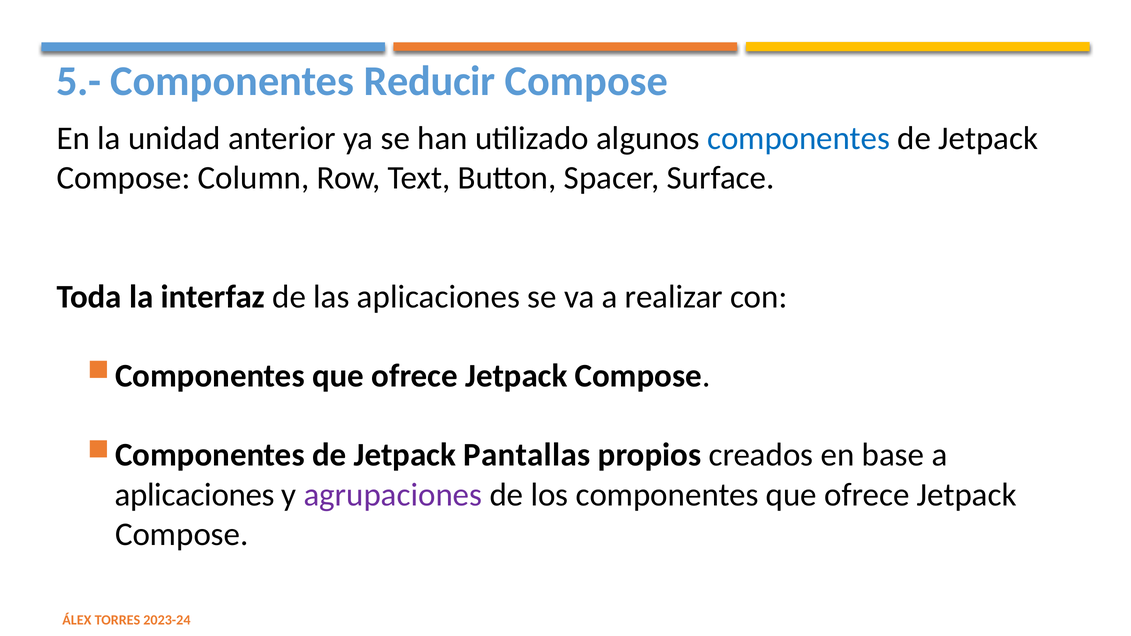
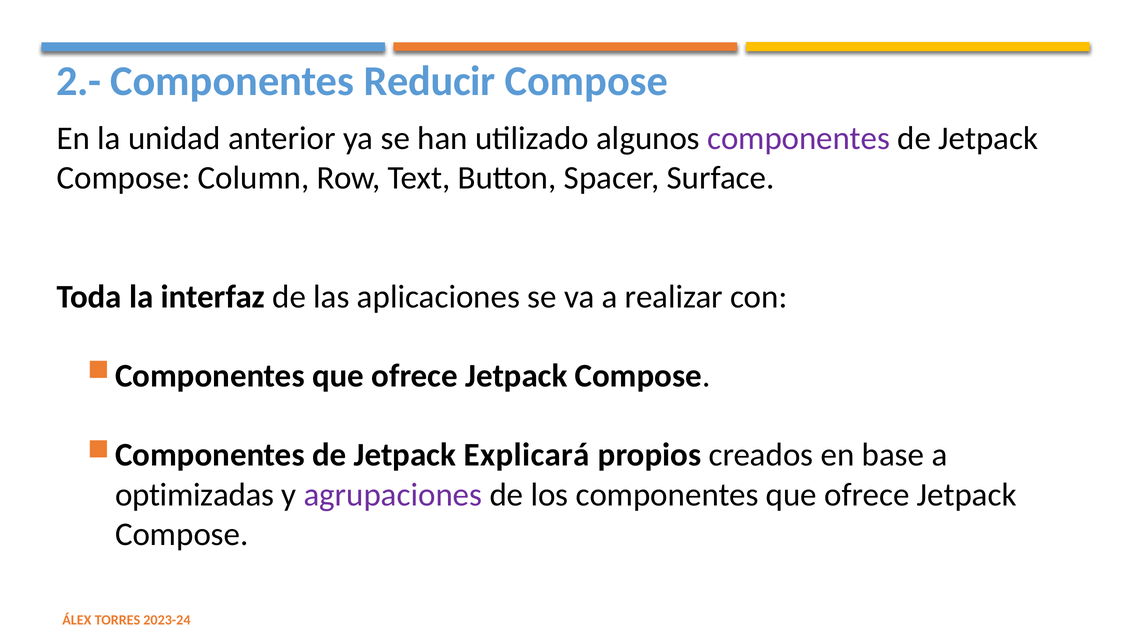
5.-: 5.- -> 2.- (79, 81)
componentes colour: blue -> purple (799, 138)
Pantallas: Pantallas -> Explicará (527, 455)
aplicaciones: aplicaciones -> optimizadas (195, 495)
